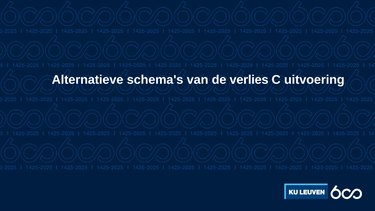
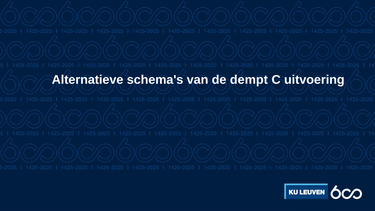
verlies: verlies -> dempt (249, 80)
